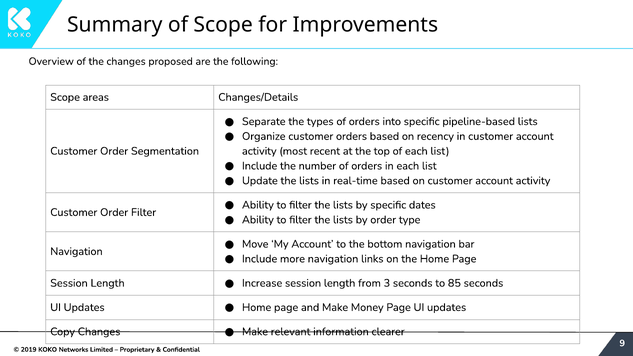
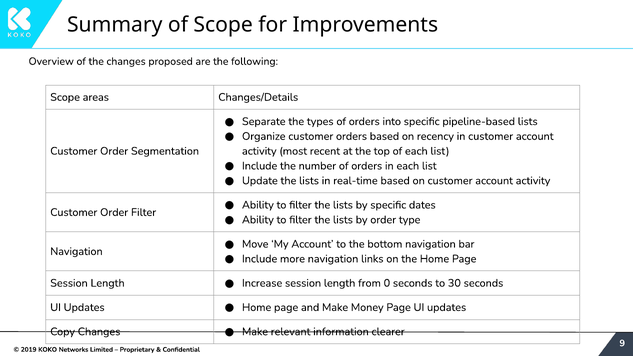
3: 3 -> 0 (387, 283)
85: 85 -> 30 (454, 283)
